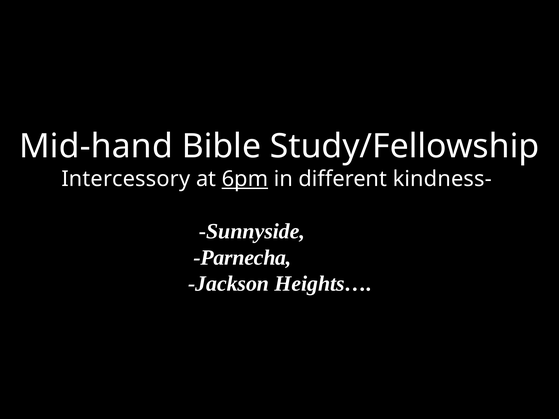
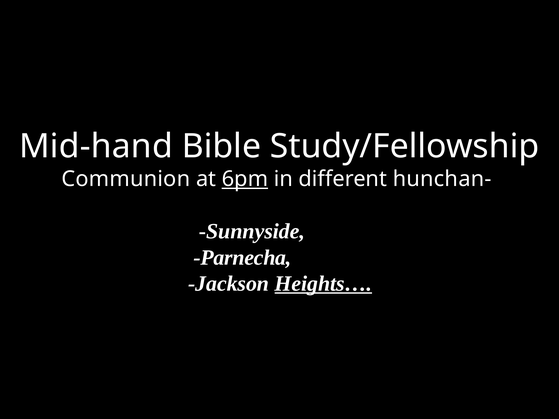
Intercessory: Intercessory -> Communion (126, 179)
kindness-: kindness- -> hunchan- (442, 179)
Heights… underline: none -> present (323, 284)
